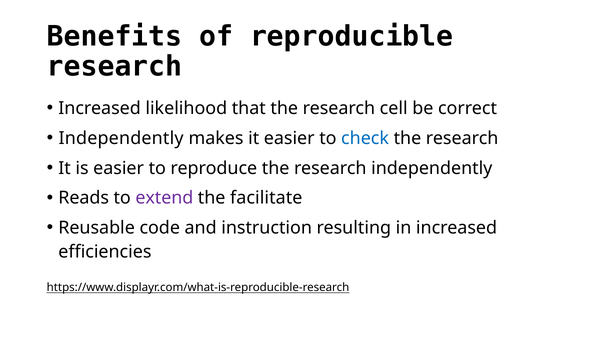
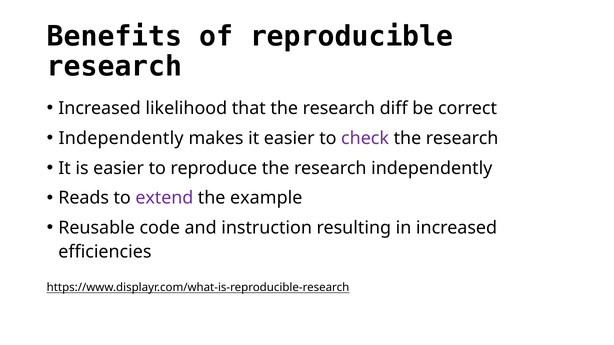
cell: cell -> diff (394, 108)
check colour: blue -> purple (365, 138)
facilitate: facilitate -> example (266, 198)
